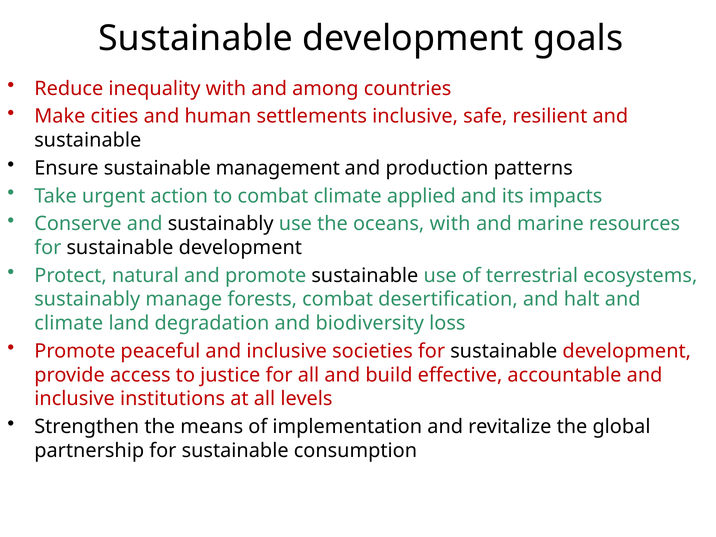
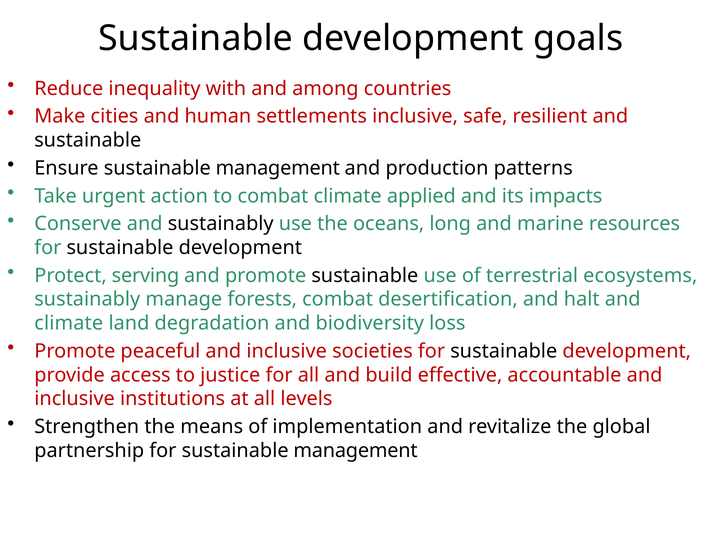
oceans with: with -> long (450, 224)
natural: natural -> serving (145, 276)
for sustainable consumption: consumption -> management (356, 451)
